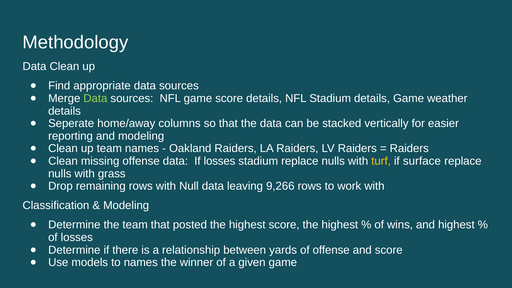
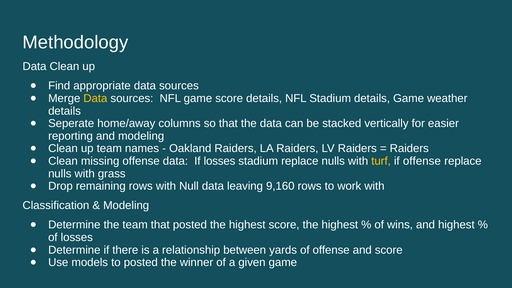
Data colour: light green -> yellow (95, 98)
if surface: surface -> offense (422, 161)
9,266: 9,266 -> 9,160 (280, 186)
to names: names -> posted (141, 263)
